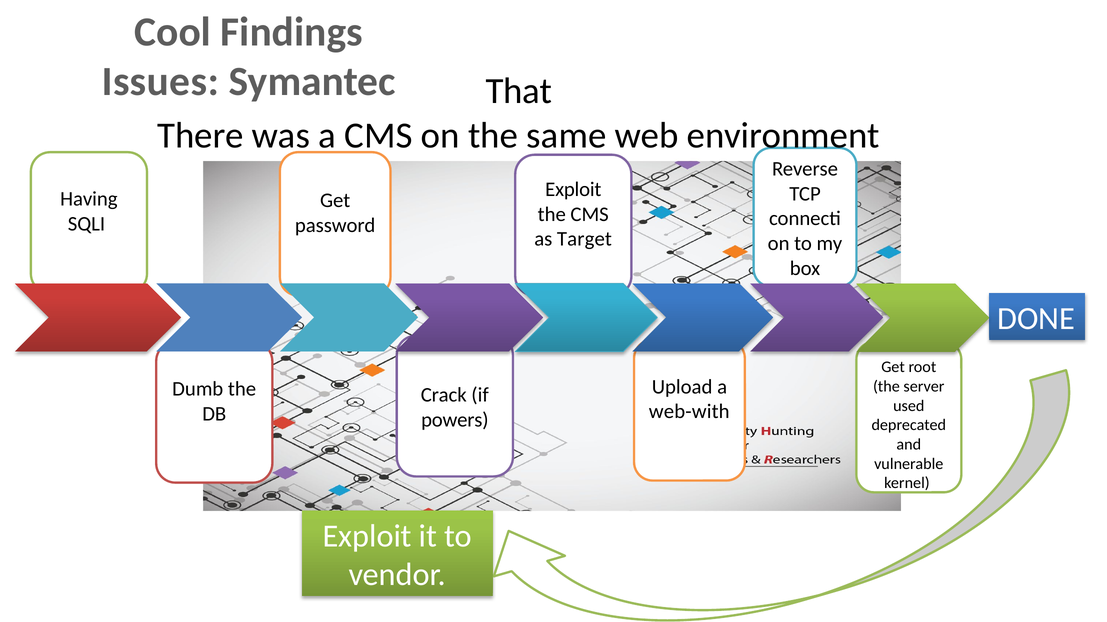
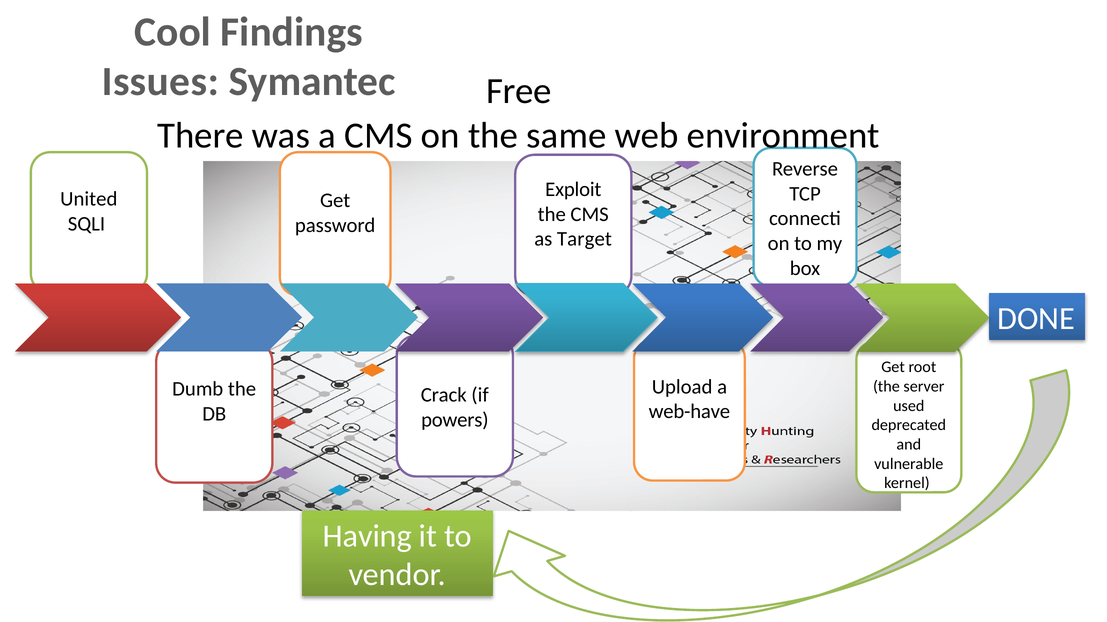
That: That -> Free (519, 91)
Having: Having -> United (89, 199)
web-with: web-with -> web-have (689, 412)
Exploit: Exploit -> Having (367, 537)
